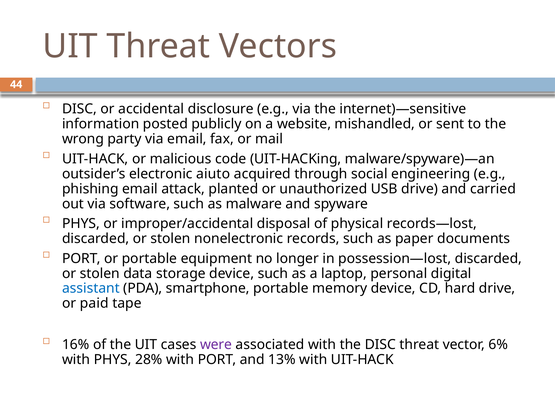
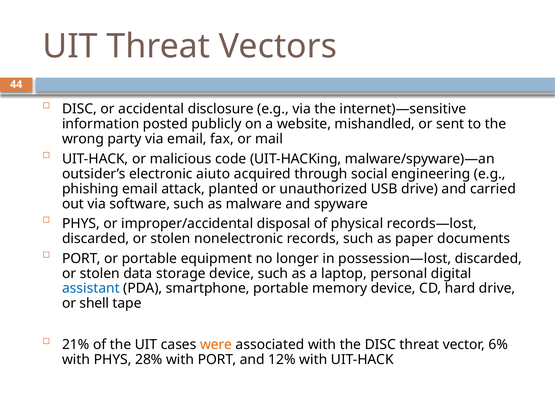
paid: paid -> shell (94, 304)
16%: 16% -> 21% (76, 345)
were colour: purple -> orange (216, 345)
13%: 13% -> 12% (282, 360)
